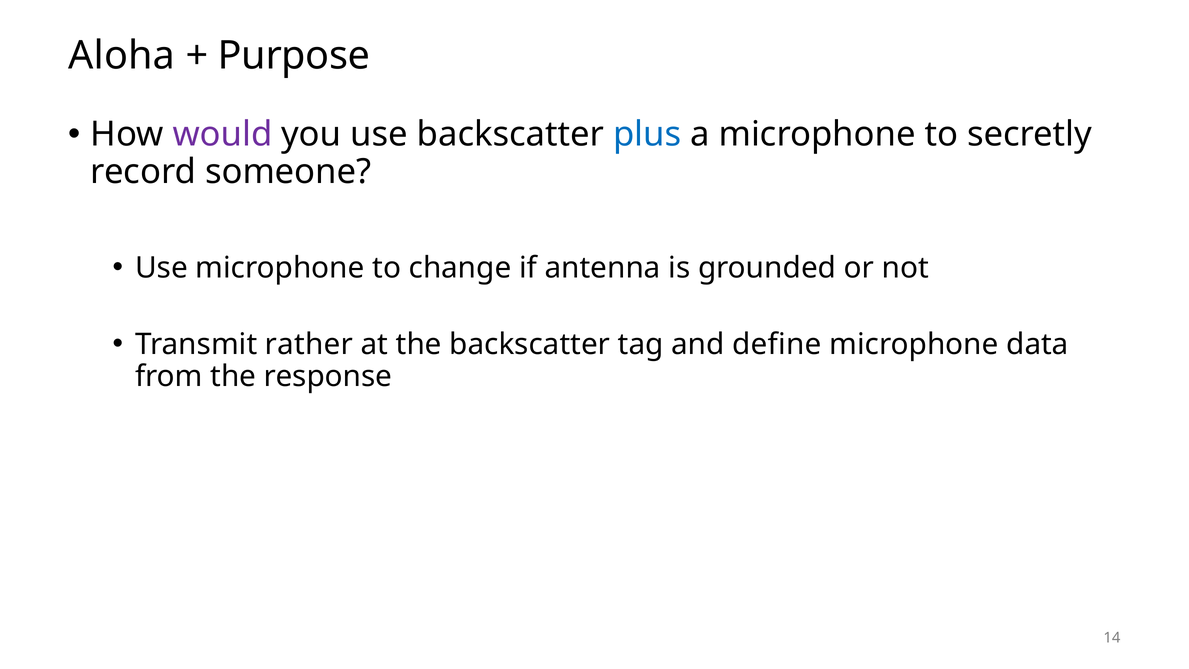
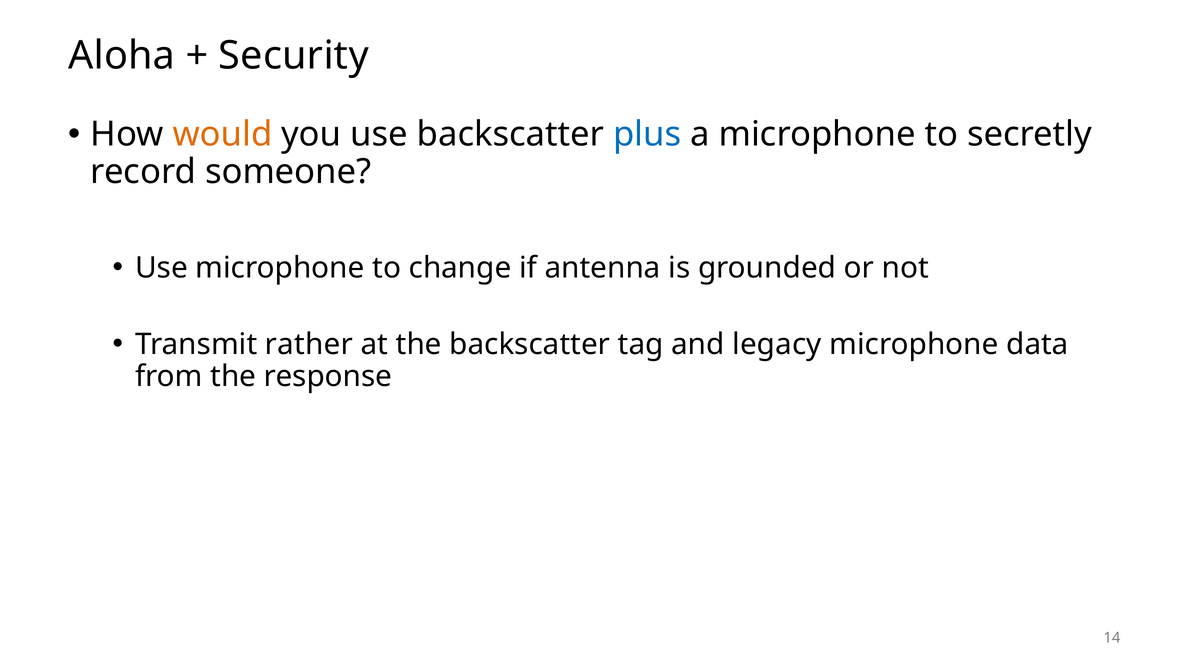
Purpose: Purpose -> Security (294, 55)
would colour: purple -> orange (222, 134)
define: define -> legacy (777, 344)
